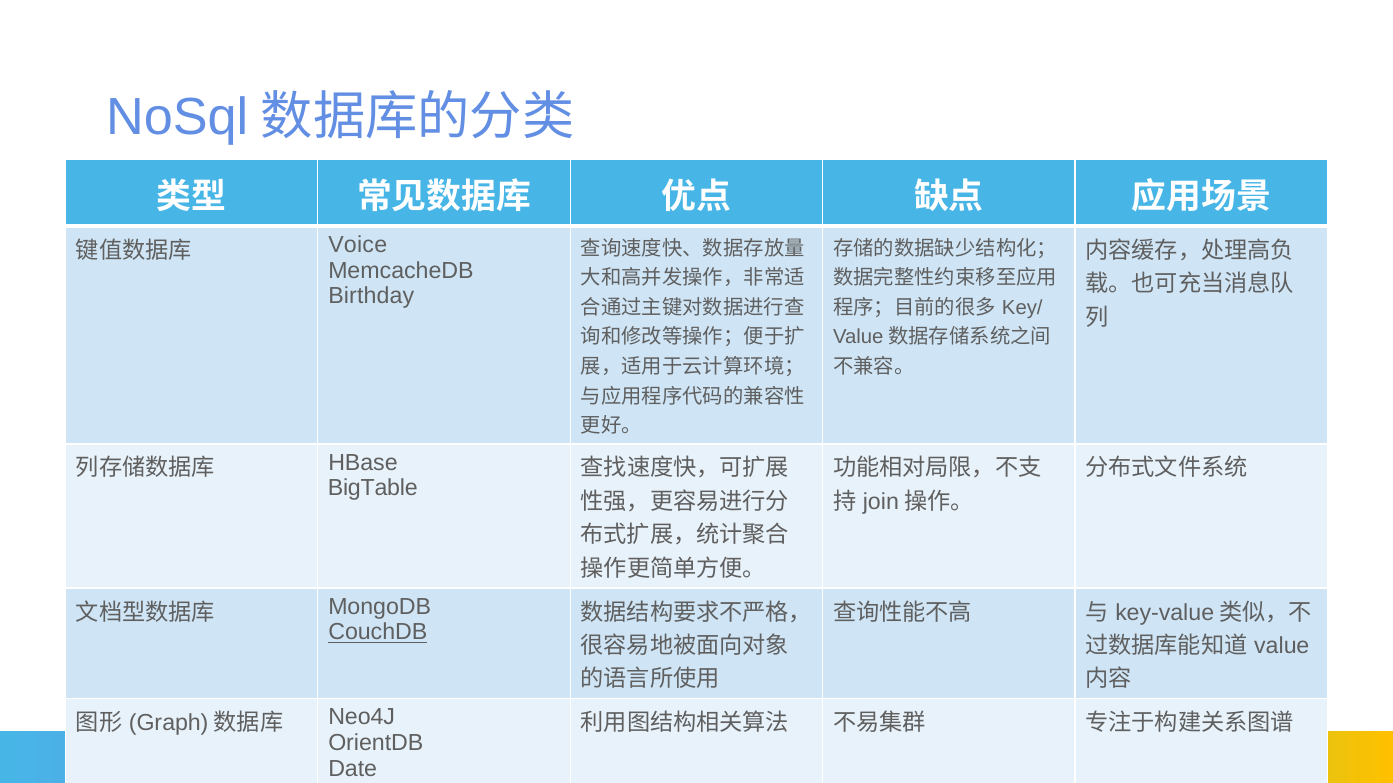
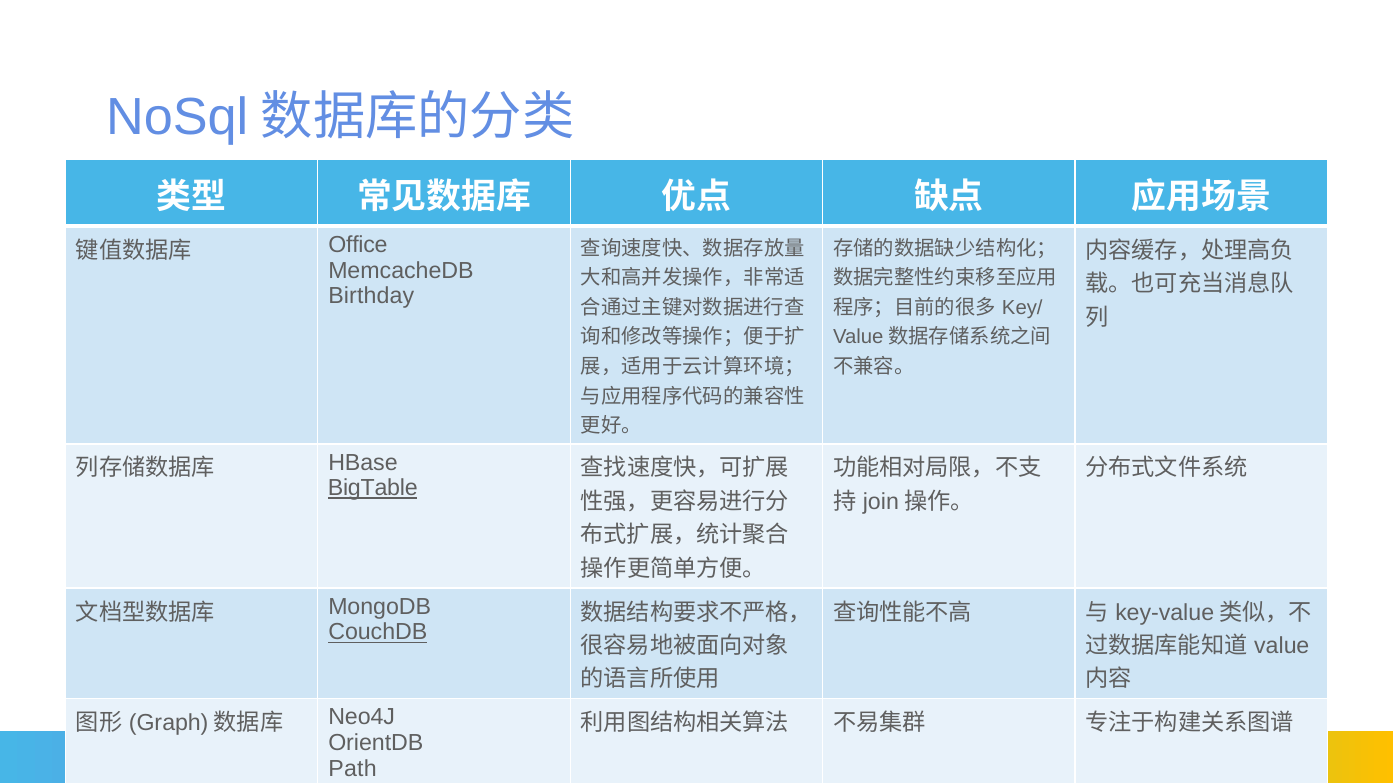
Voice: Voice -> Office (358, 245)
BigTable underline: none -> present (373, 488)
Date: Date -> Path (353, 769)
